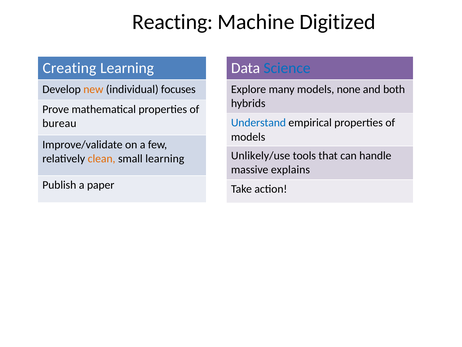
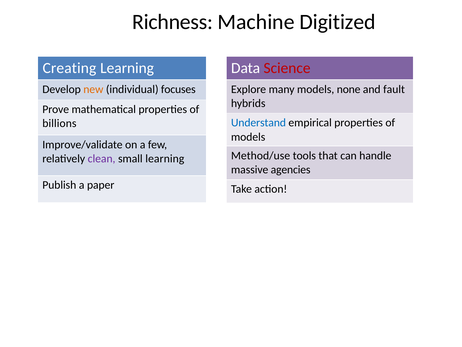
Reacting: Reacting -> Richness (173, 22)
Science colour: blue -> red (287, 68)
both: both -> fault (394, 89)
bureau: bureau -> billions (59, 123)
Unlikely/use: Unlikely/use -> Method/use (261, 155)
clean colour: orange -> purple (102, 158)
explains: explains -> agencies (291, 169)
